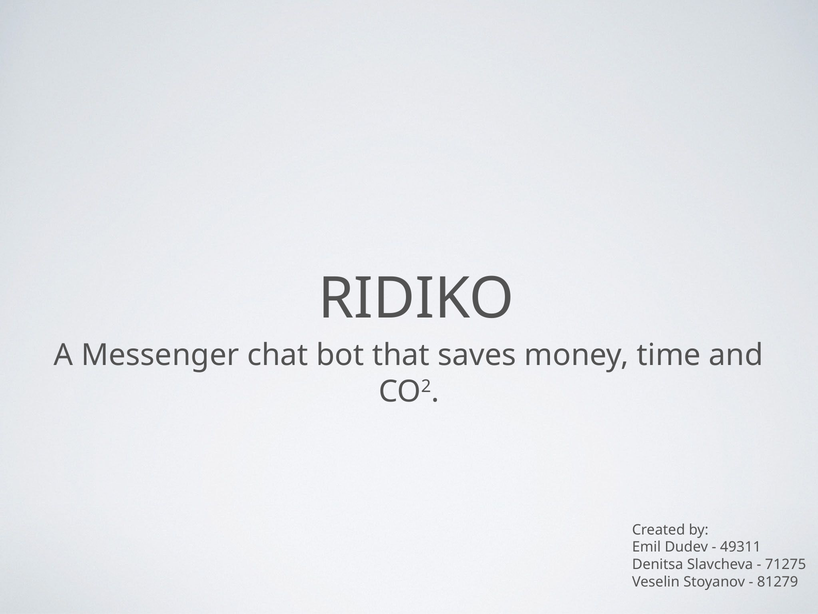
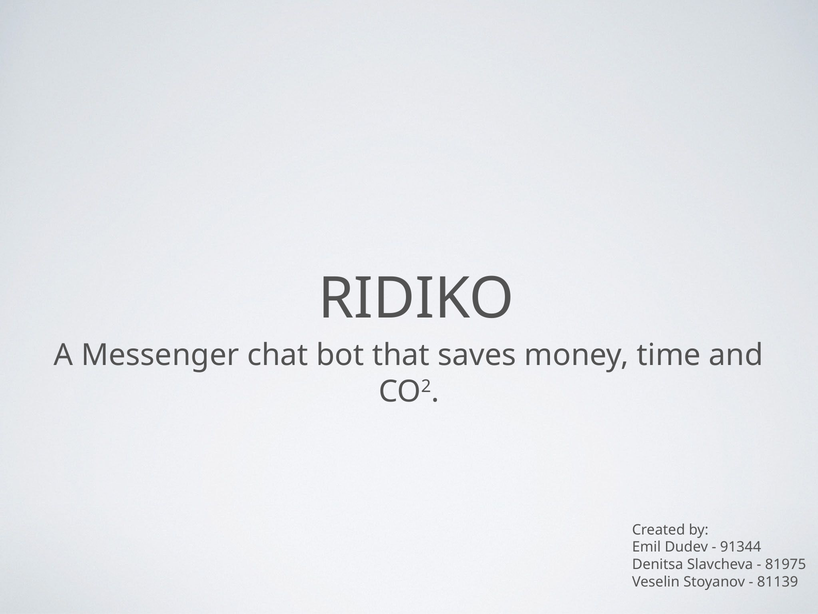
49311: 49311 -> 91344 (741, 547)
71275: 71275 -> 81975 (786, 564)
81279: 81279 -> 81139 (778, 581)
